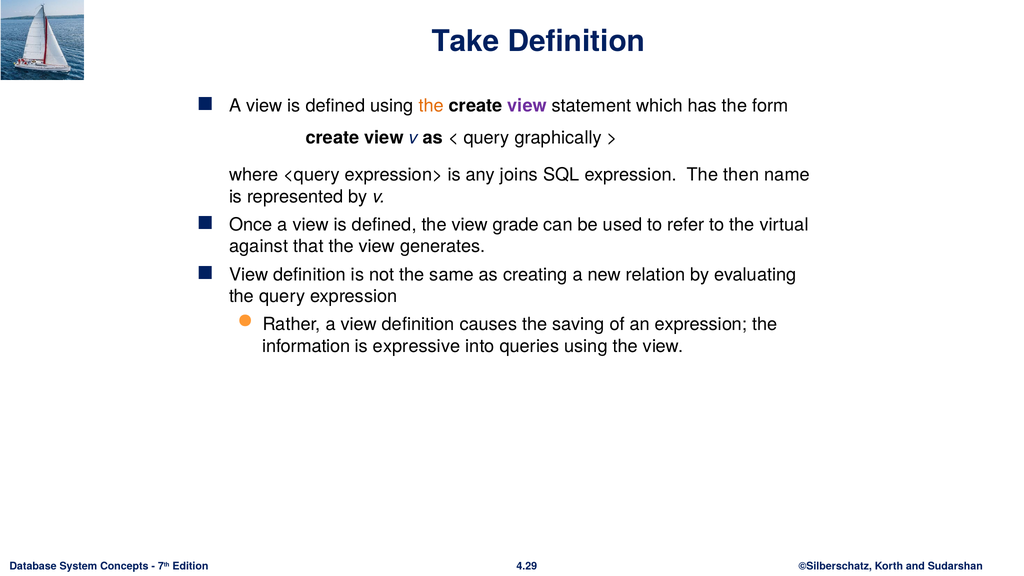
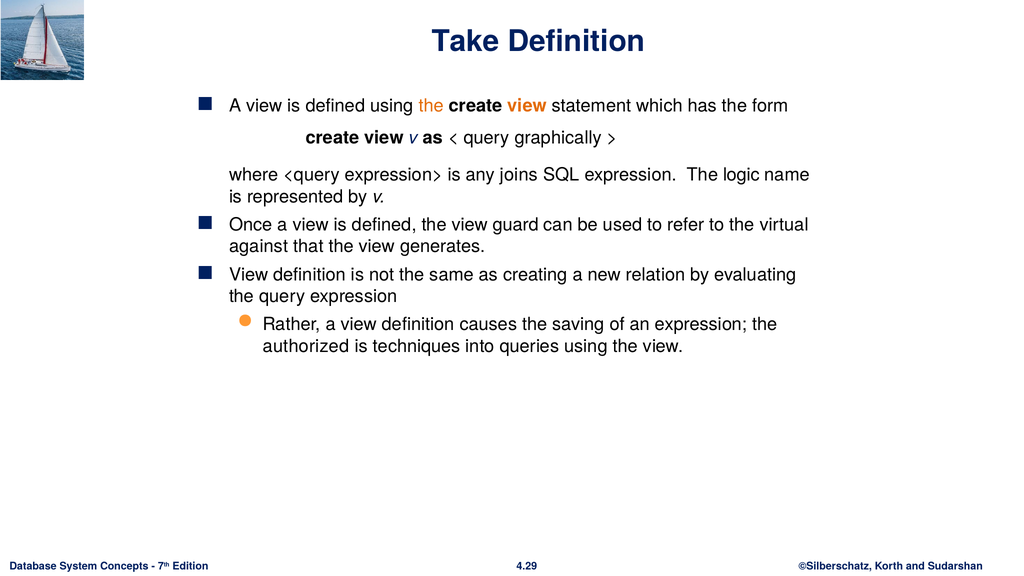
view colour: purple -> orange (527, 106)
then: then -> logic (741, 175)
grade: grade -> guard (516, 225)
information: information -> authorized (306, 346)
expressive: expressive -> techniques (417, 346)
